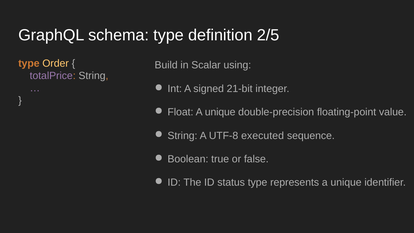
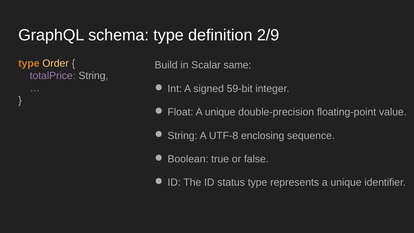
2/5: 2/5 -> 2/9 (268, 35)
using: using -> same (237, 65)
21‐bit: 21‐bit -> 59‐bit (240, 89)
executed: executed -> enclosing (263, 136)
